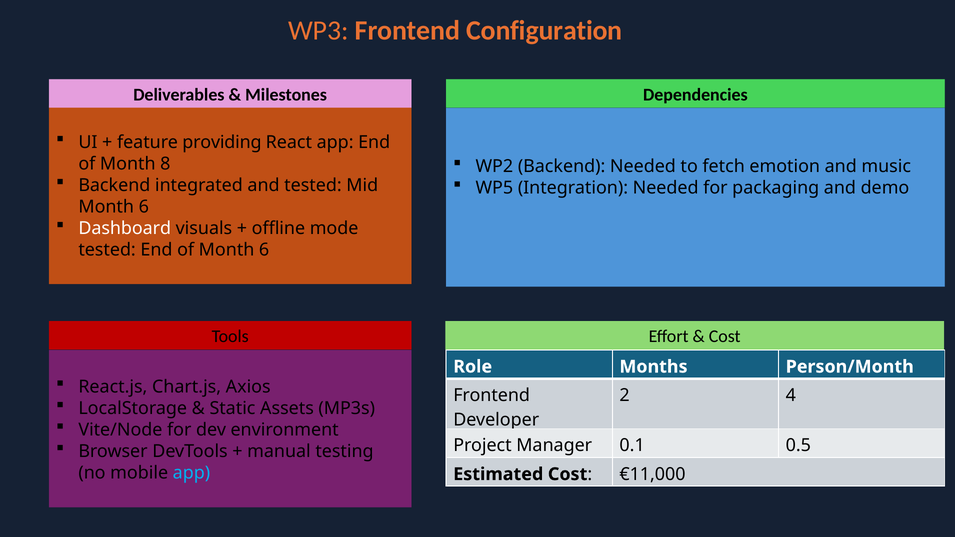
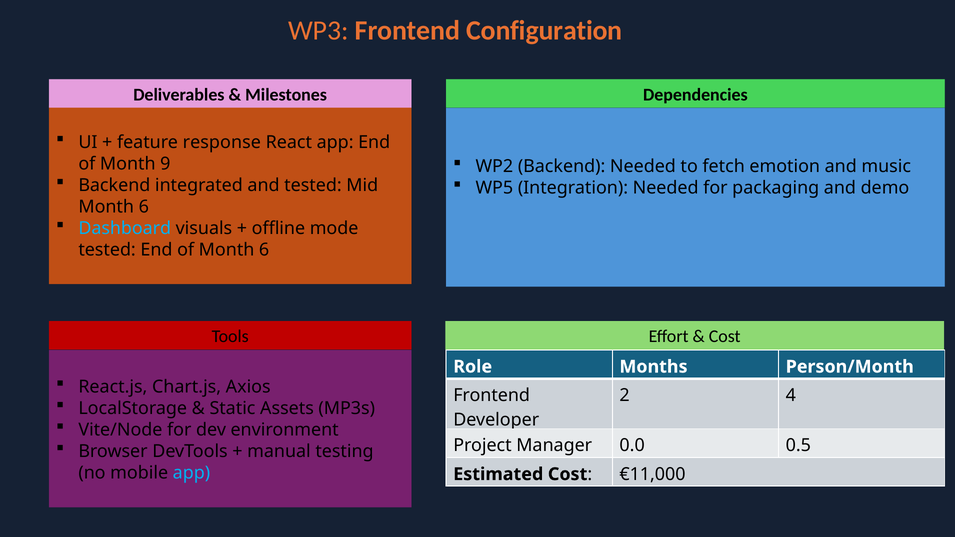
providing: providing -> response (222, 142)
8: 8 -> 9 (165, 164)
Dashboard colour: white -> light blue (125, 228)
0.1: 0.1 -> 0.0 (632, 446)
